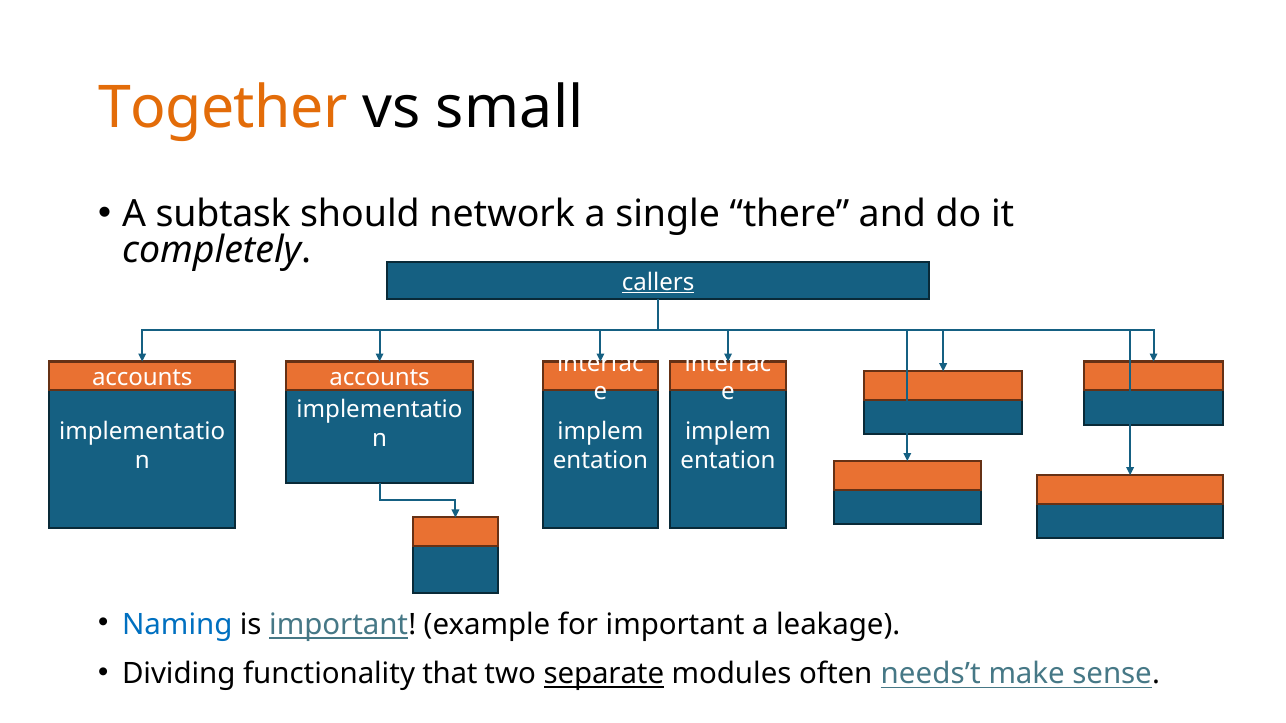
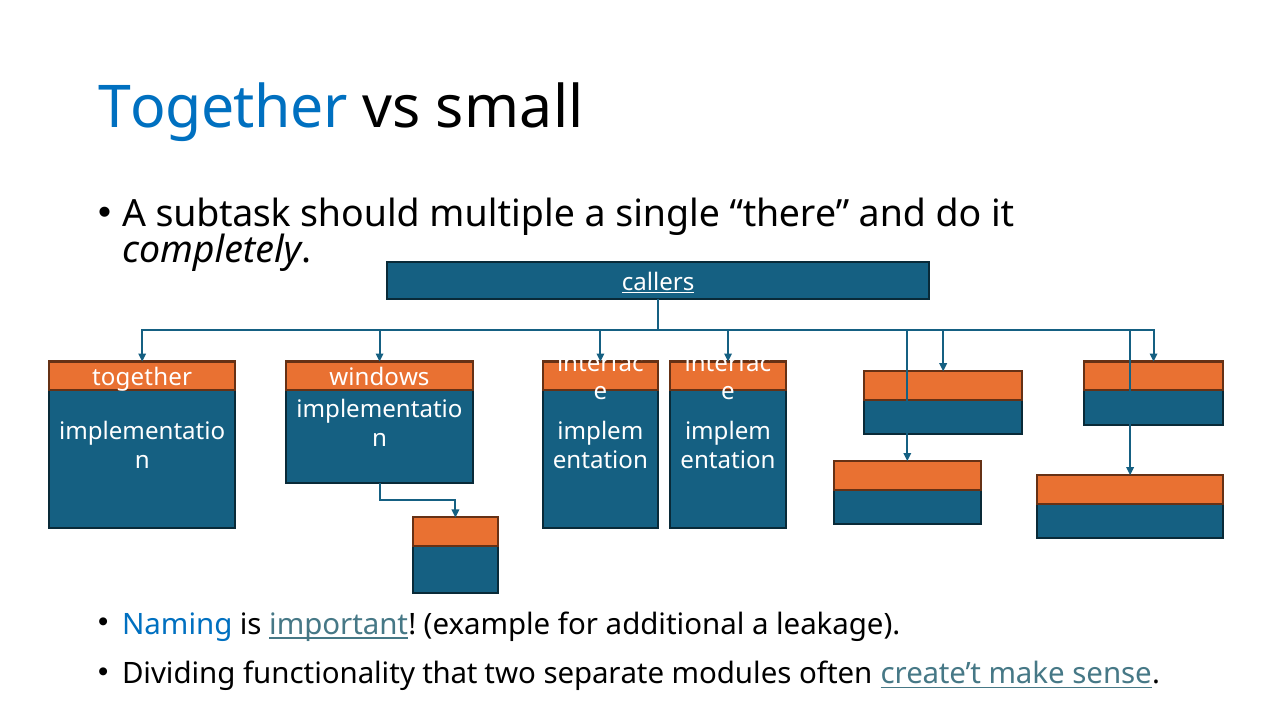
Together colour: orange -> blue (223, 108)
network: network -> multiple (502, 214)
accounts: accounts -> together (142, 378)
accounts: accounts -> windows (379, 378)
for important: important -> additional (675, 625)
separate underline: present -> none (604, 674)
needs’t: needs’t -> create’t (931, 674)
